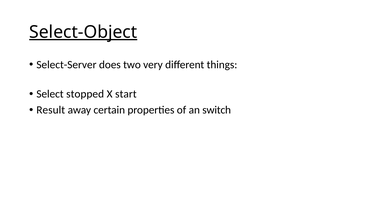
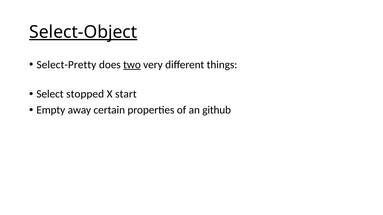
Select-Server: Select-Server -> Select-Pretty (66, 65)
two underline: none -> present (132, 65)
Result: Result -> Empty (51, 110)
switch: switch -> github (217, 110)
